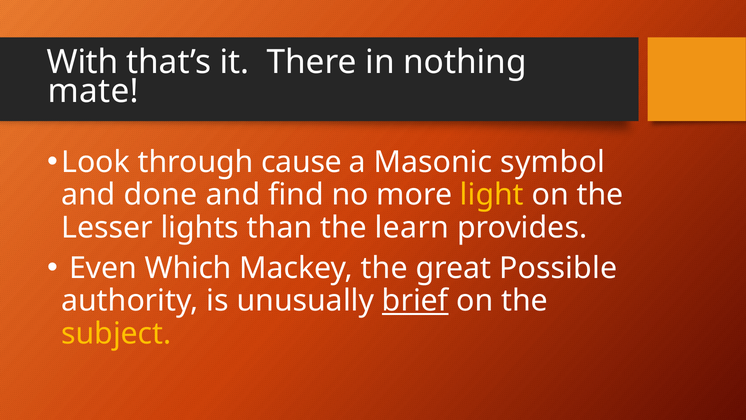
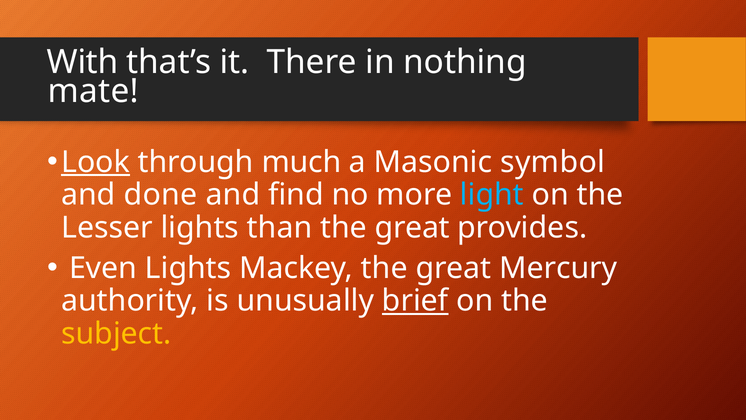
Look underline: none -> present (96, 162)
cause: cause -> much (301, 162)
light colour: yellow -> light blue (492, 195)
than the learn: learn -> great (412, 227)
Even Which: Which -> Lights (188, 268)
Possible: Possible -> Mercury (558, 268)
